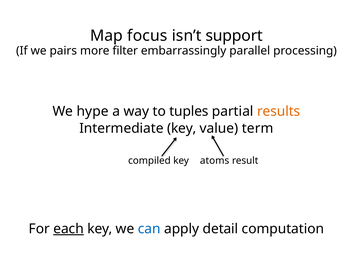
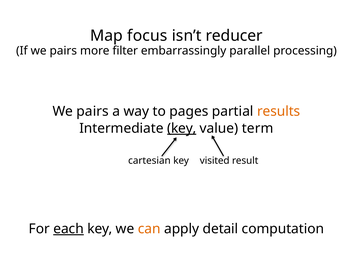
support: support -> reducer (234, 36)
hype: hype -> pairs (93, 111)
tuples: tuples -> pages (189, 111)
key underline: none -> present (182, 128)
compiled: compiled -> cartesian (149, 161)
atoms: atoms -> visited (215, 161)
can colour: blue -> orange (149, 229)
